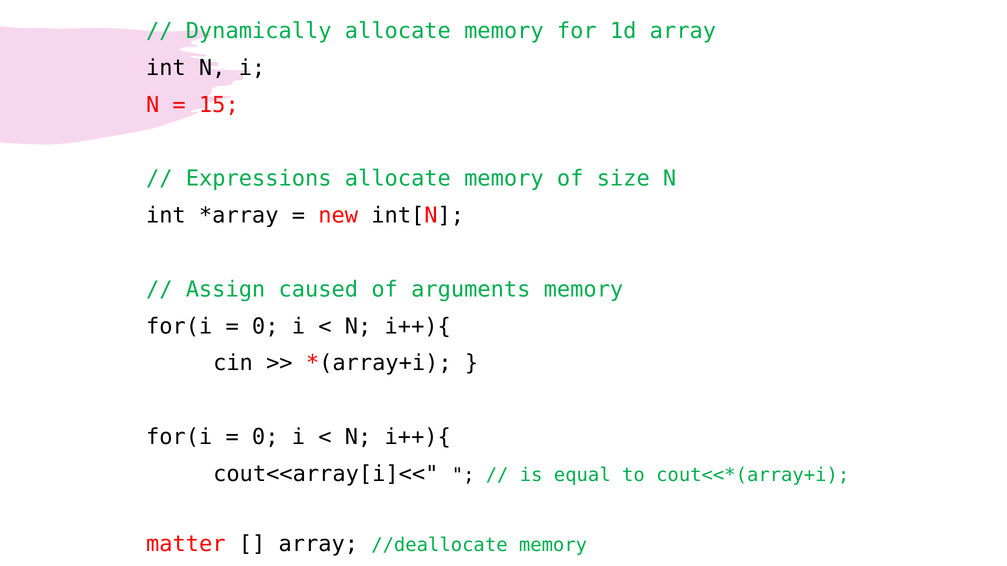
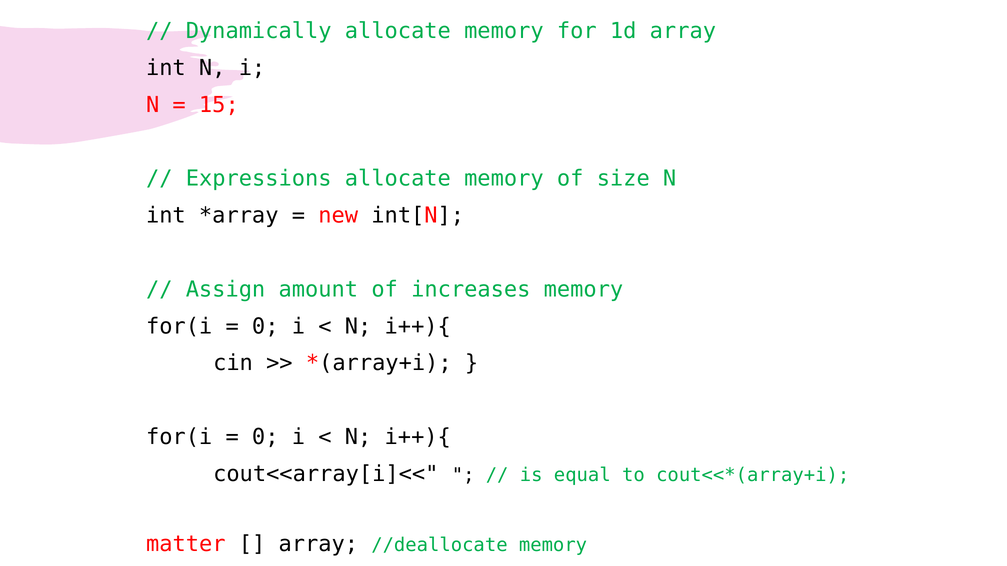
caused: caused -> amount (318, 290)
arguments: arguments -> increases (471, 290)
